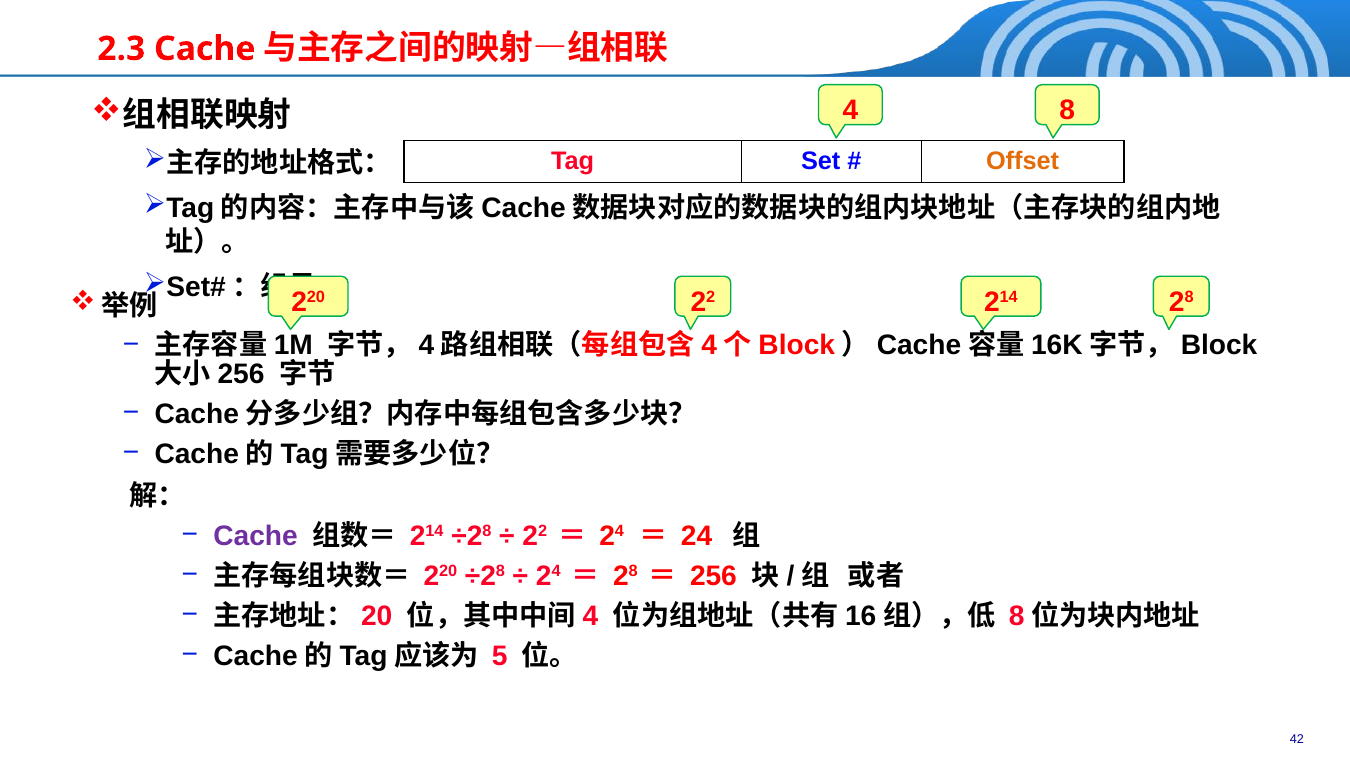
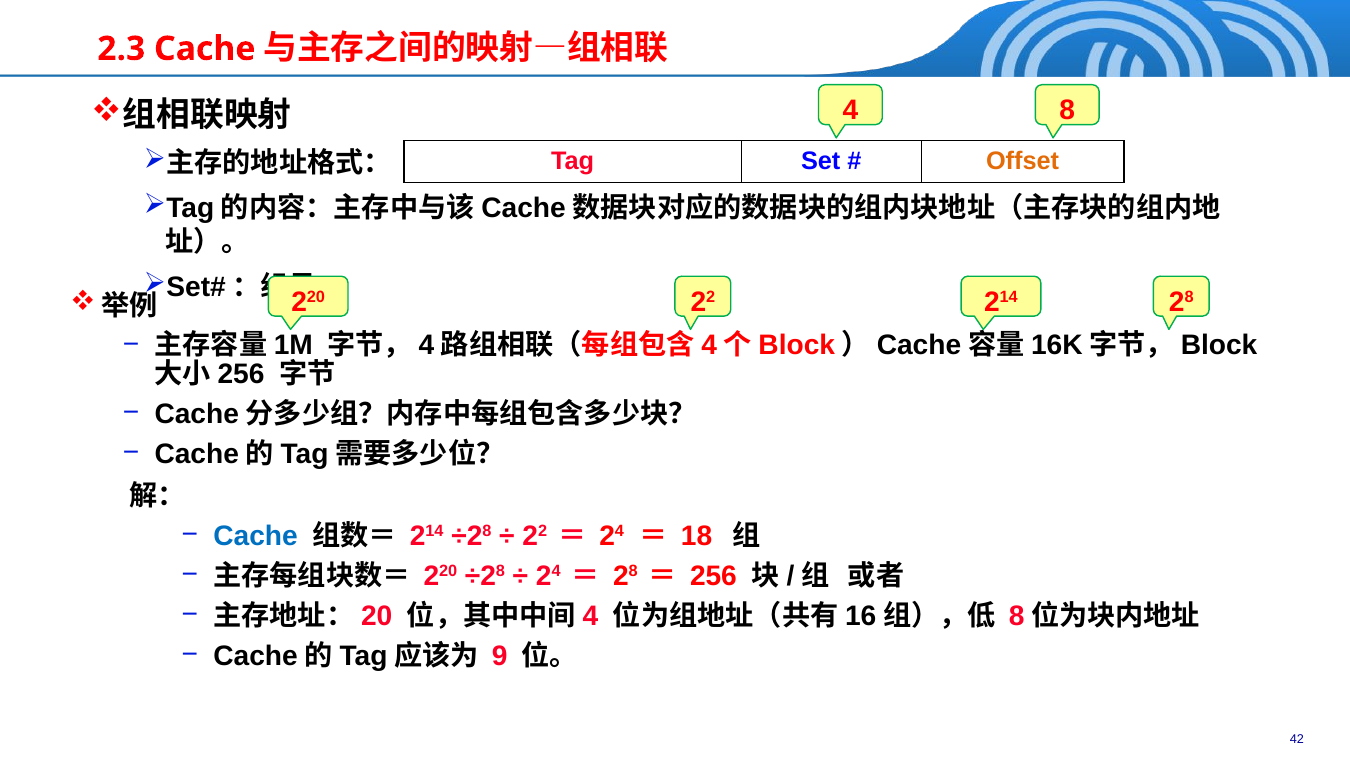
Cache colour: purple -> blue (256, 535)
24: 24 -> 18 (697, 535)
5: 5 -> 9 (500, 655)
